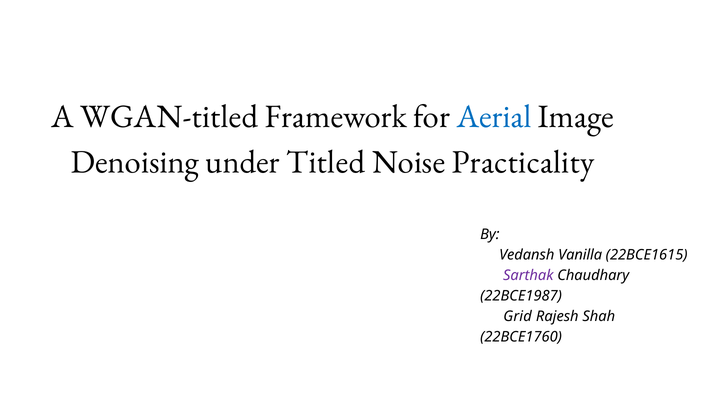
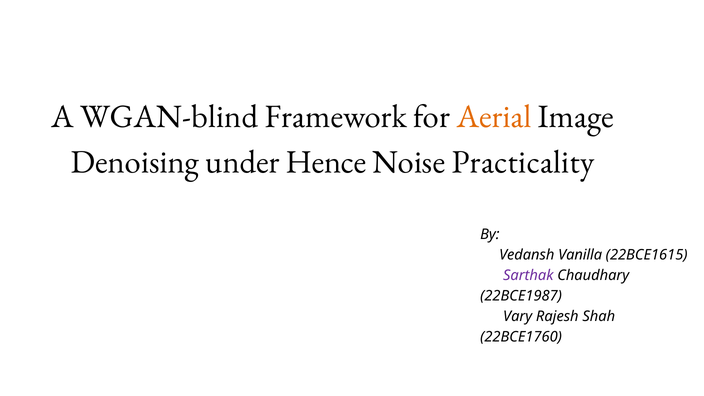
WGAN-titled: WGAN-titled -> WGAN-blind (169, 116)
Aerial colour: blue -> orange (494, 116)
Titled: Titled -> Hence (326, 162)
Grid: Grid -> Vary (518, 317)
